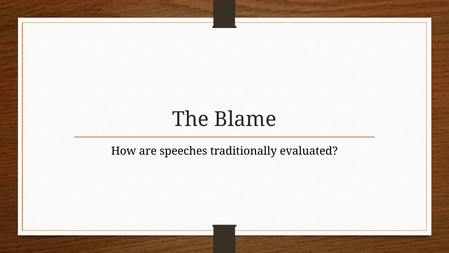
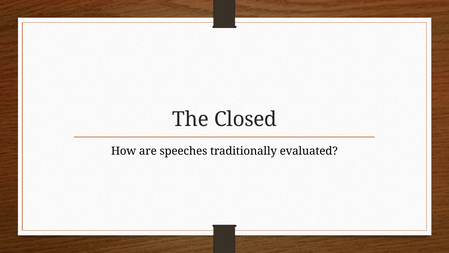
Blame: Blame -> Closed (245, 119)
